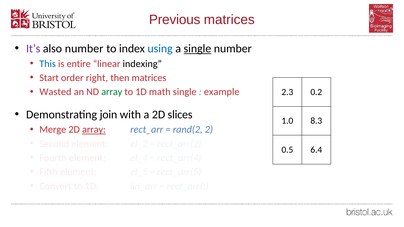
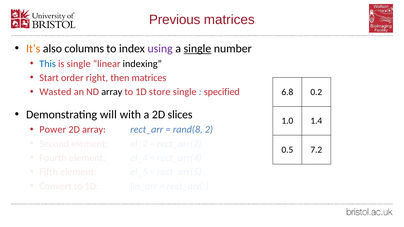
It’s colour: purple -> orange (33, 49)
also number: number -> columns (84, 49)
using colour: blue -> purple (160, 49)
is entire: entire -> single (79, 64)
array colour: green -> black (112, 92)
math: math -> store (160, 92)
example: example -> specified (222, 92)
2.3: 2.3 -> 6.8 (287, 92)
join: join -> will (108, 115)
8.3: 8.3 -> 1.4 (316, 121)
Merge: Merge -> Power (53, 130)
array underline: present -> none (94, 130)
rand(2: rand(2 -> rand(8 (188, 130)
6.4: 6.4 -> 7.2 (316, 150)
